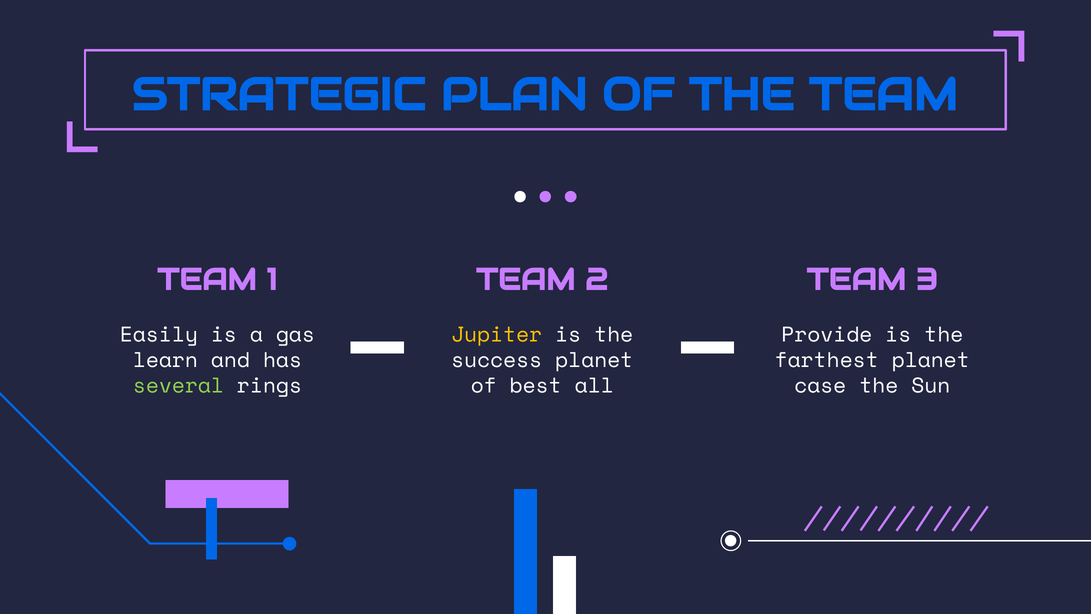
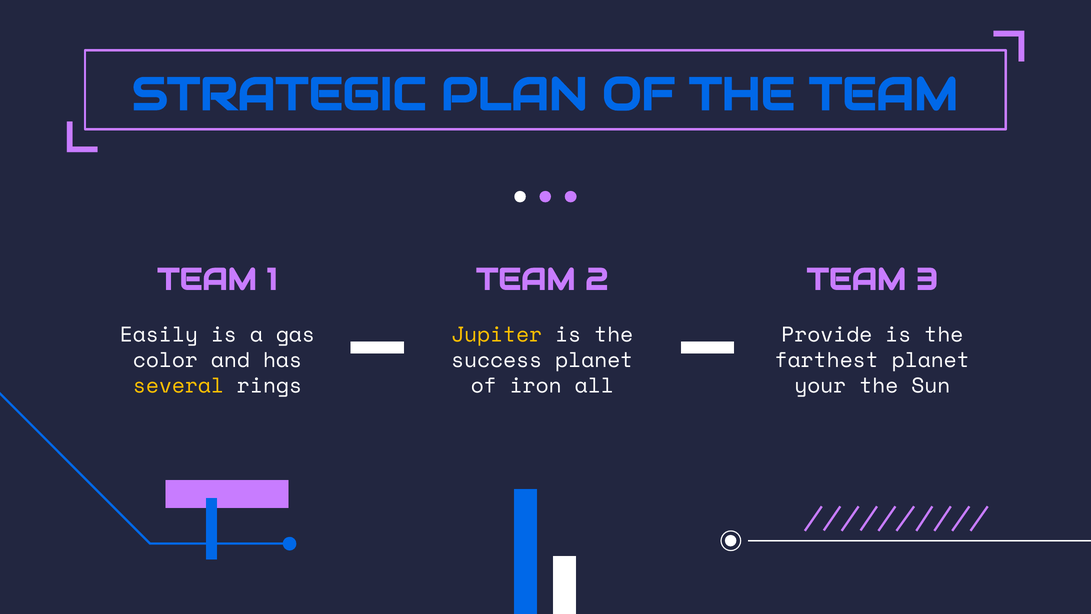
learn: learn -> color (165, 360)
several colour: light green -> yellow (178, 386)
best: best -> iron (536, 386)
case: case -> your (820, 386)
